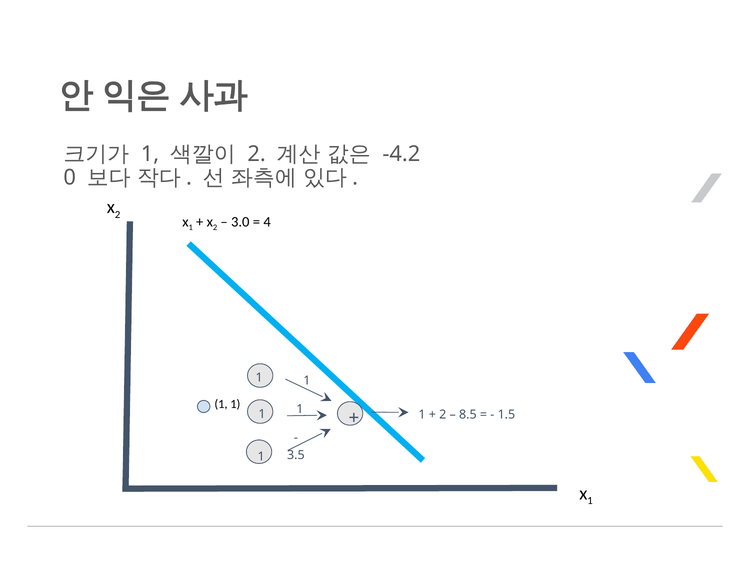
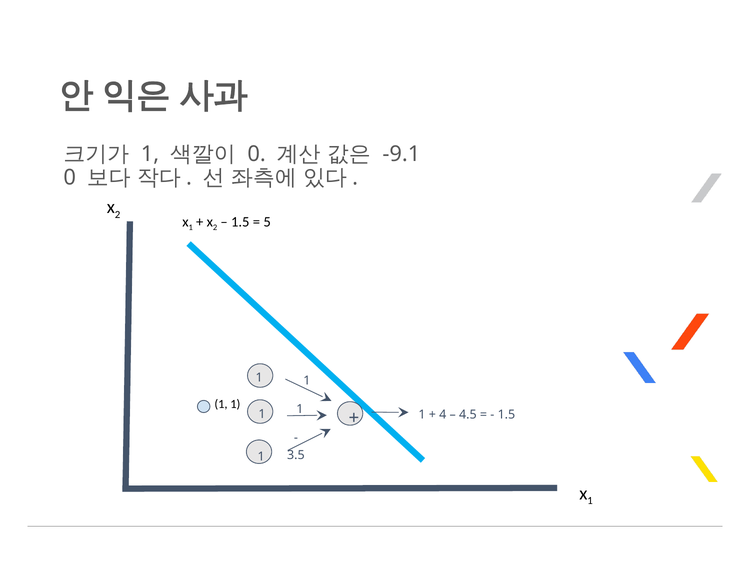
2: 2 -> 0 (257, 154)
-4.2: -4.2 -> -9.1 (401, 154)
3.0: 3.0 -> 1.5 (240, 222)
4: 4 -> 5 (267, 222)
2: 2 -> 4 (443, 415)
8.5: 8.5 -> 4.5 (468, 415)
